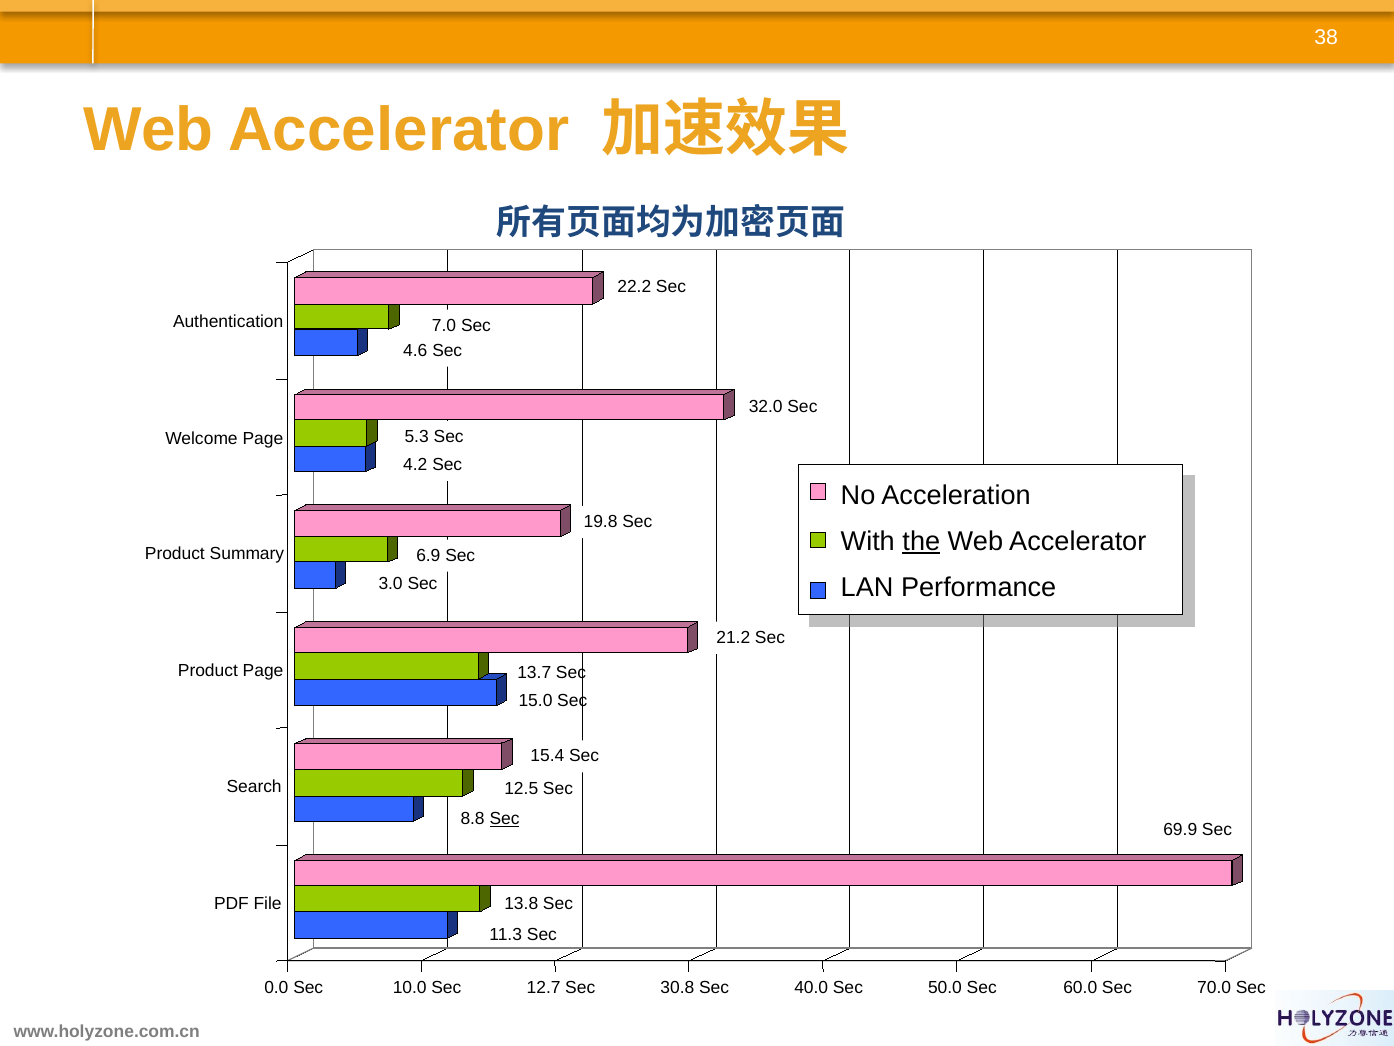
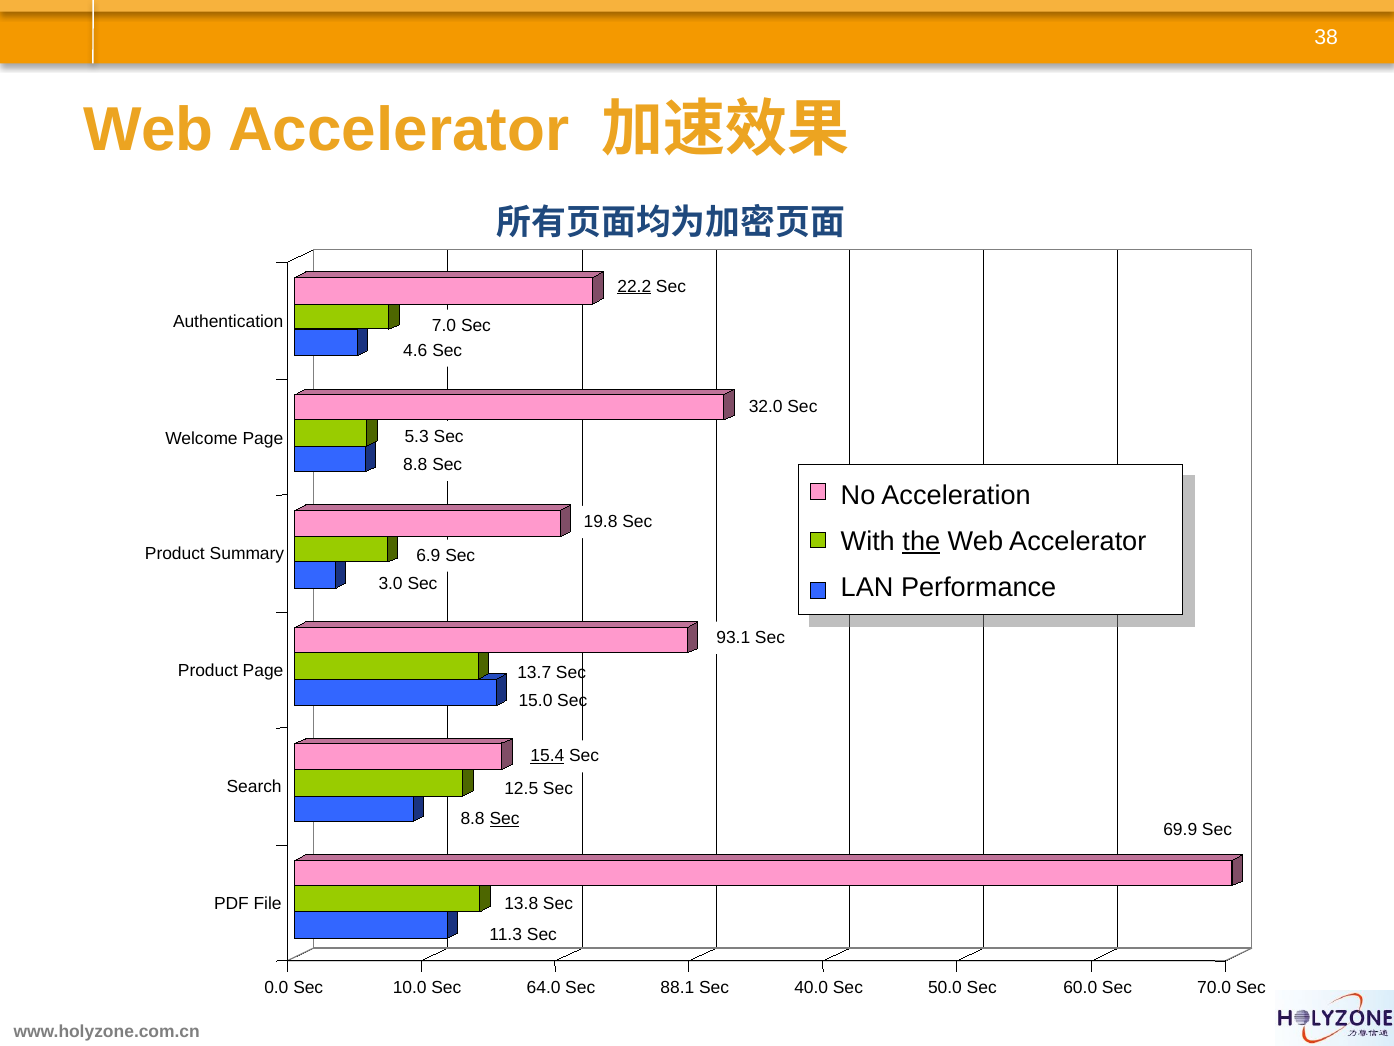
22.2 underline: none -> present (634, 286)
4.2: 4.2 -> 8.8 (415, 465)
21.2: 21.2 -> 93.1 (733, 638)
15.4 underline: none -> present (547, 756)
12.7: 12.7 -> 64.0 (544, 987)
30.8: 30.8 -> 88.1 (677, 987)
